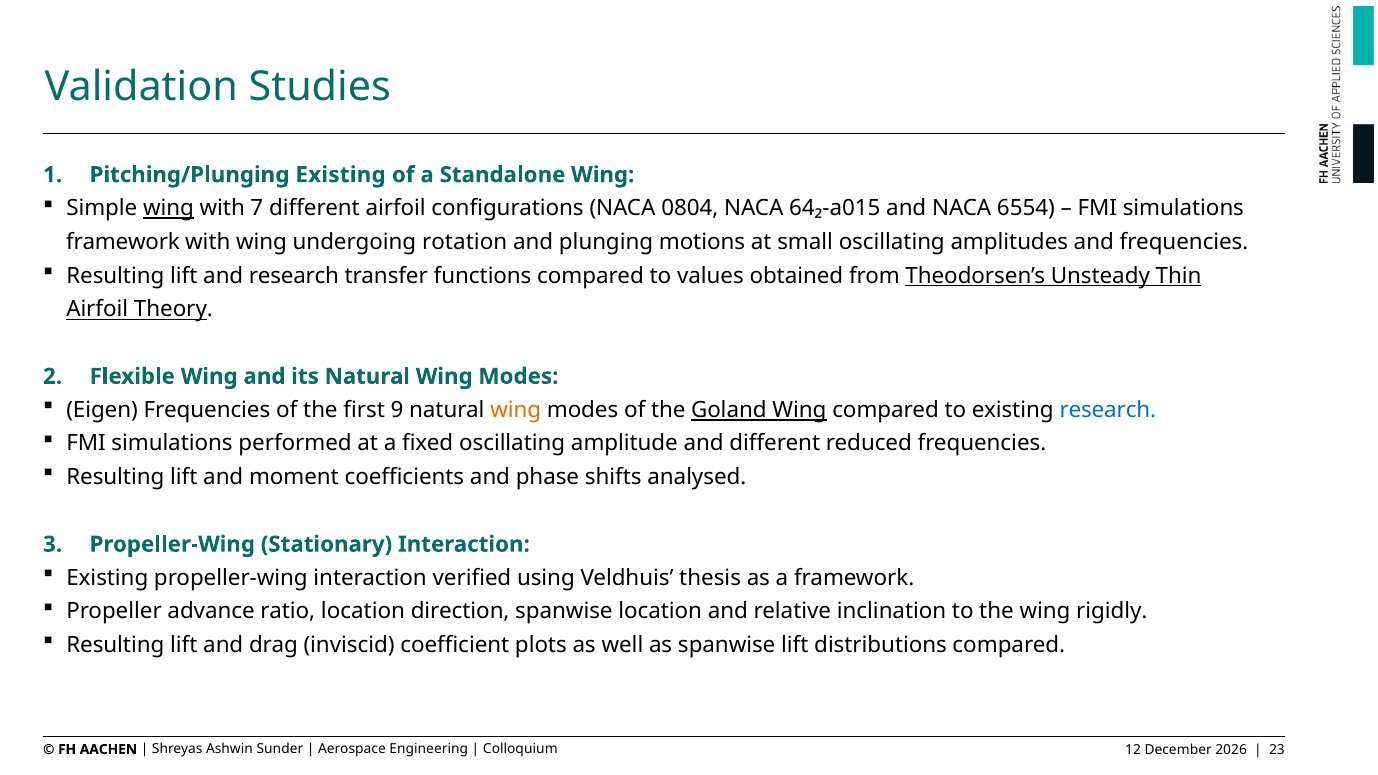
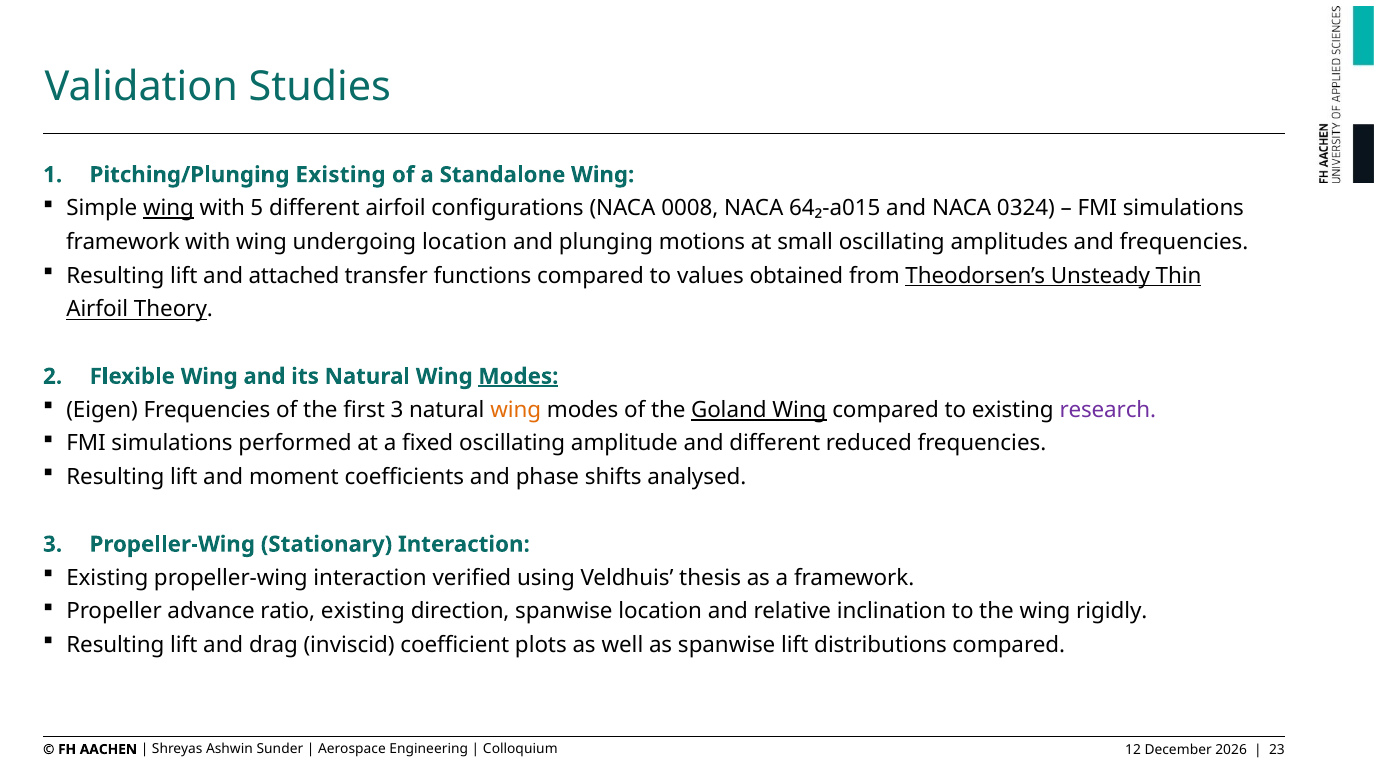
7: 7 -> 5 (257, 208)
0804: 0804 -> 0008 (690, 208)
6554: 6554 -> 0324 (1026, 208)
undergoing rotation: rotation -> location (465, 242)
and research: research -> attached (294, 276)
Modes underline: none -> present (518, 376)
first 9: 9 -> 3 (397, 410)
research colour: blue -> purple (1108, 410)
ratio location: location -> existing (363, 612)
